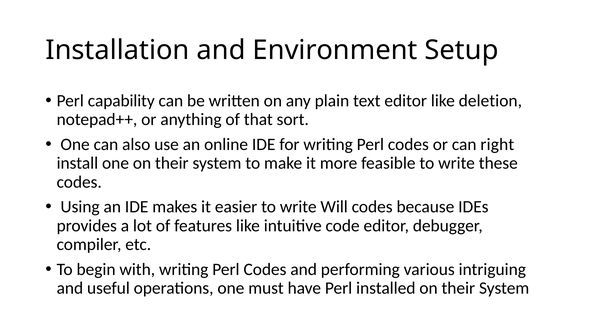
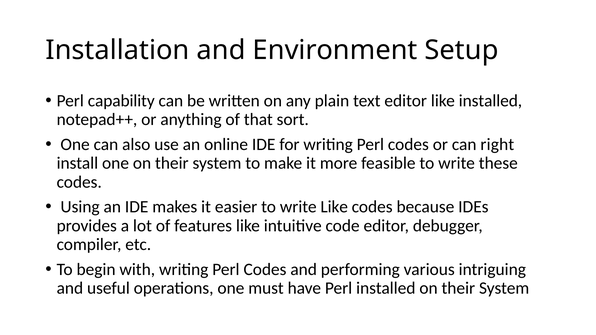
like deletion: deletion -> installed (490, 101)
write Will: Will -> Like (334, 207)
